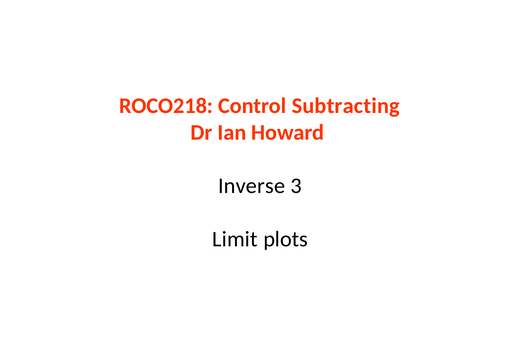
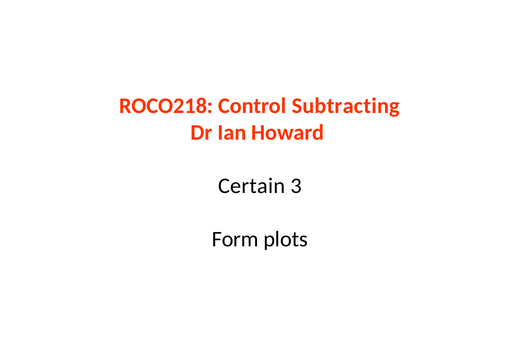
Inverse: Inverse -> Certain (252, 186)
Limit: Limit -> Form (235, 239)
